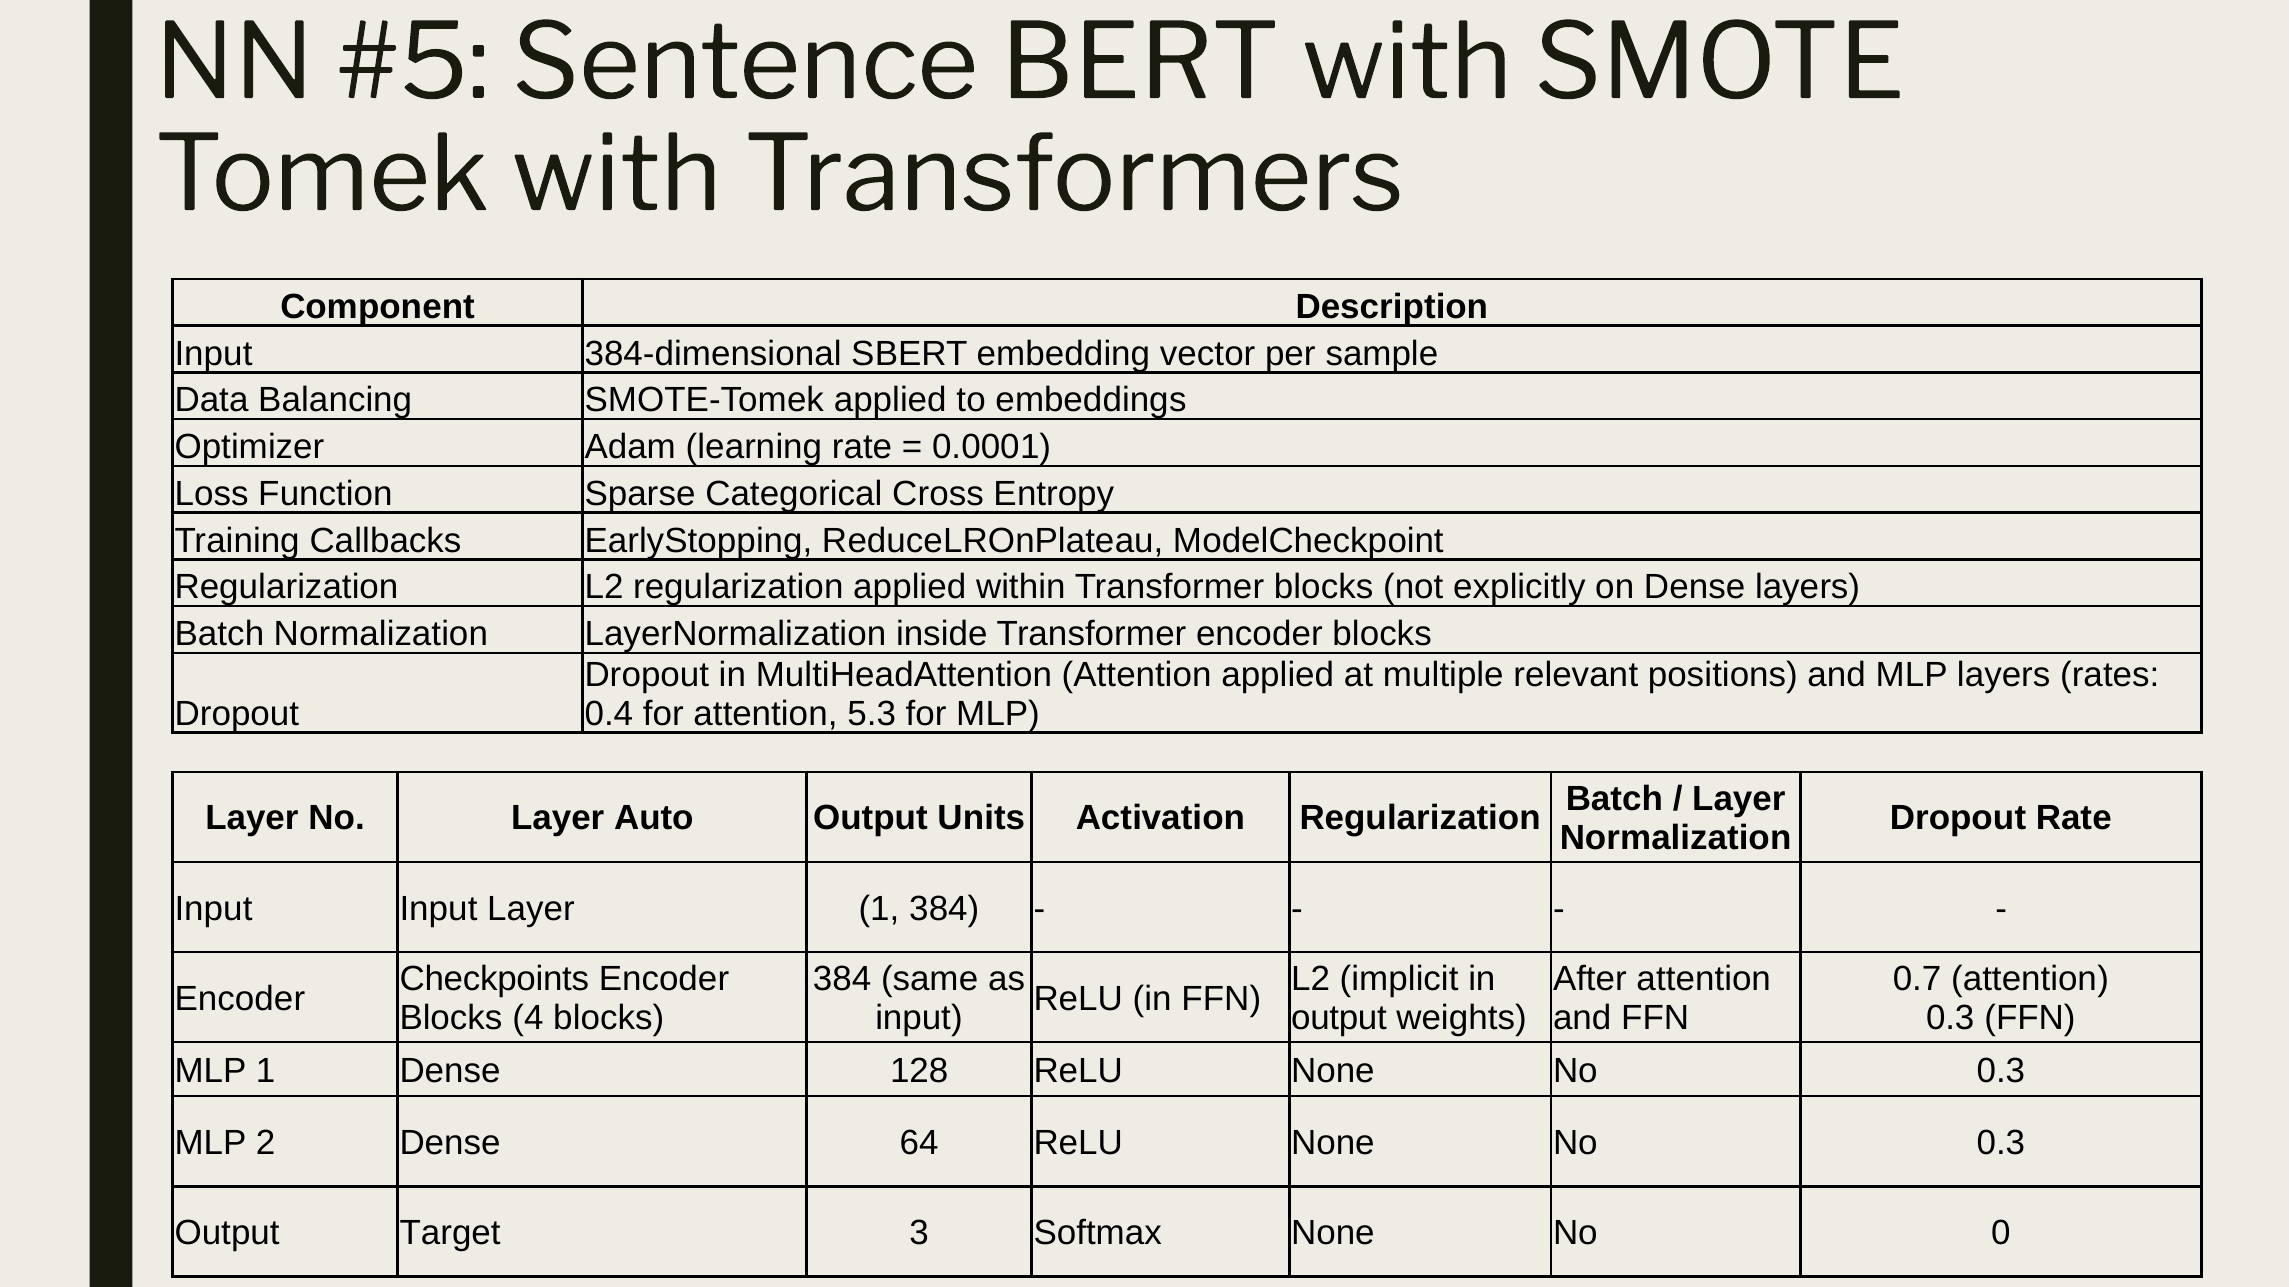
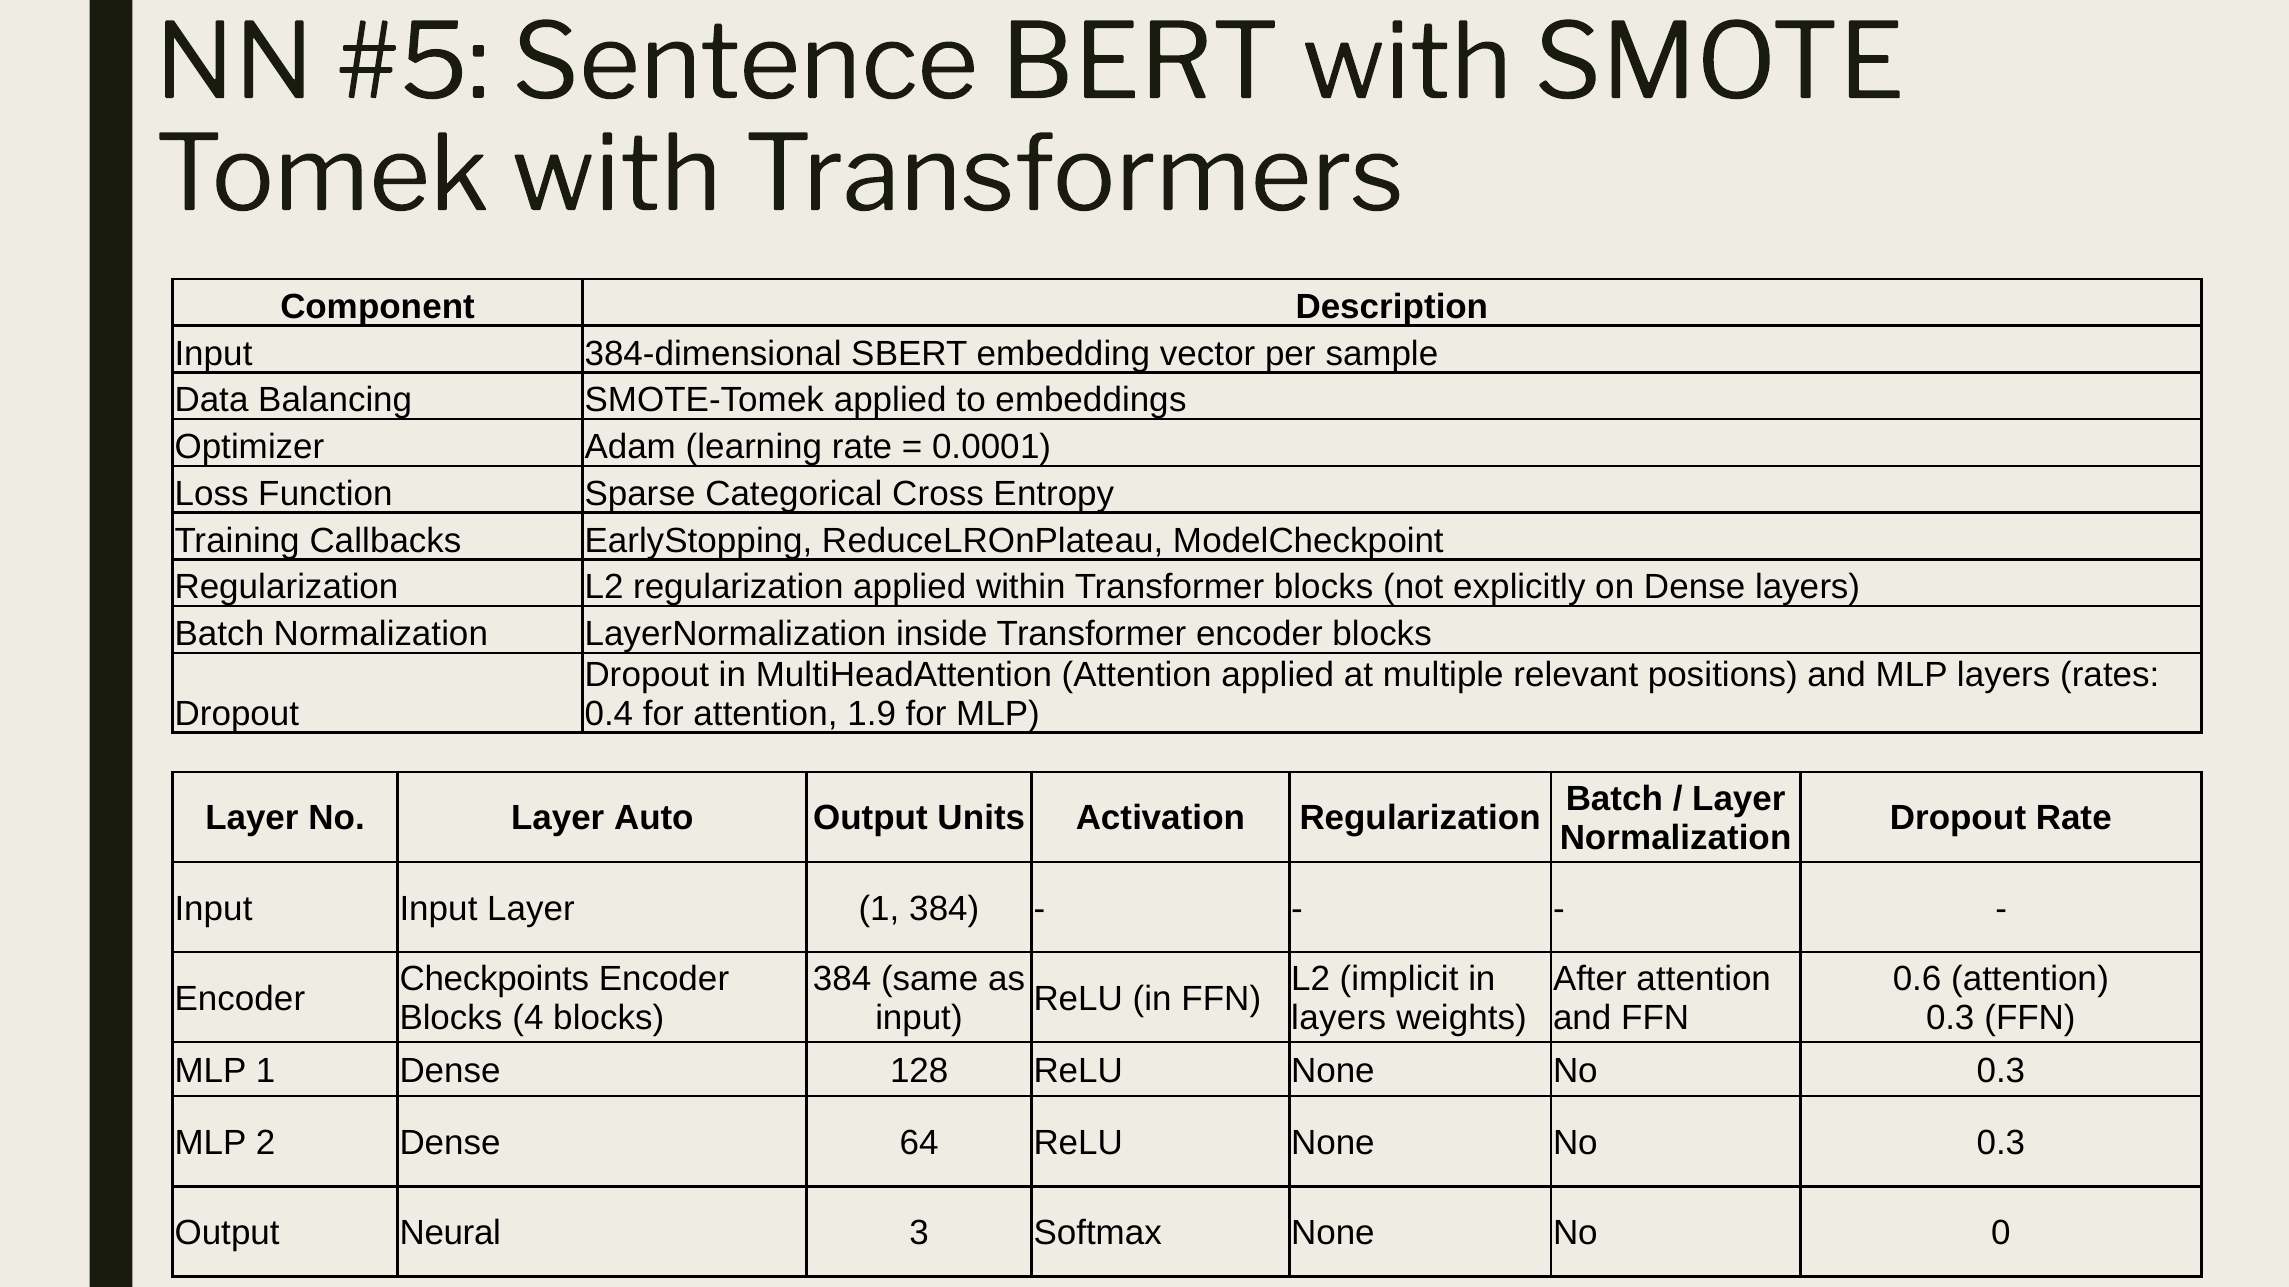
5.3: 5.3 -> 1.9 (872, 714)
0.7: 0.7 -> 0.6 (1917, 980)
output: output -> layers (1339, 1019)
Target: Target -> Neural (450, 1233)
